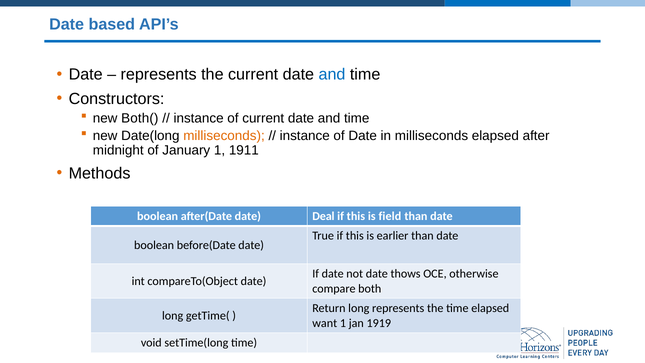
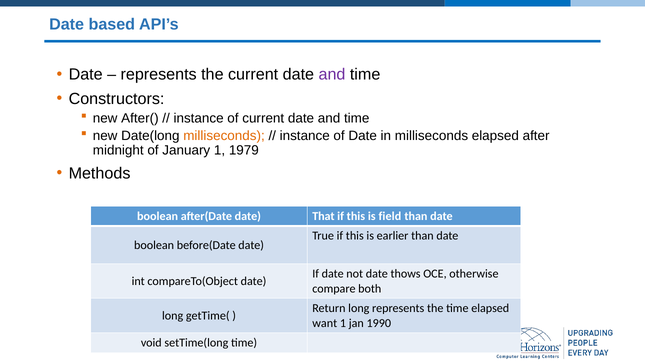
and colour: blue -> purple (332, 75)
Both(: Both( -> After( (140, 118)
1911: 1911 -> 1979 (244, 150)
Deal: Deal -> That (323, 216)
1919: 1919 -> 1990 (379, 323)
